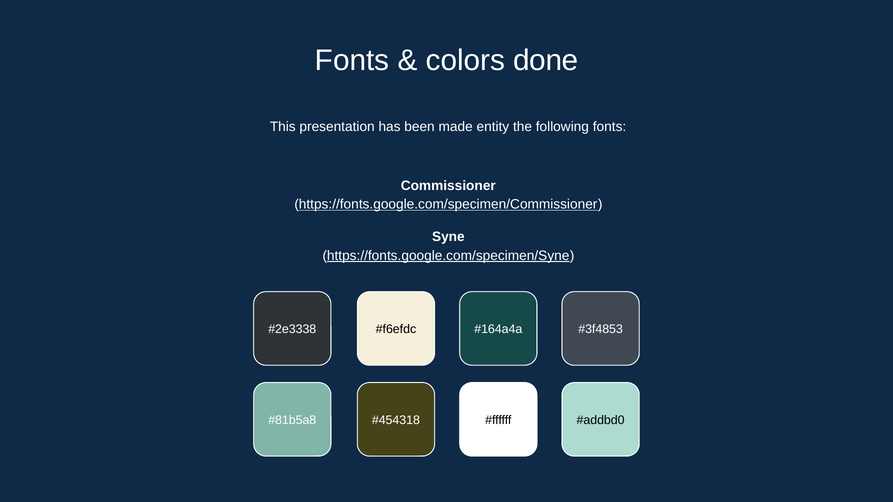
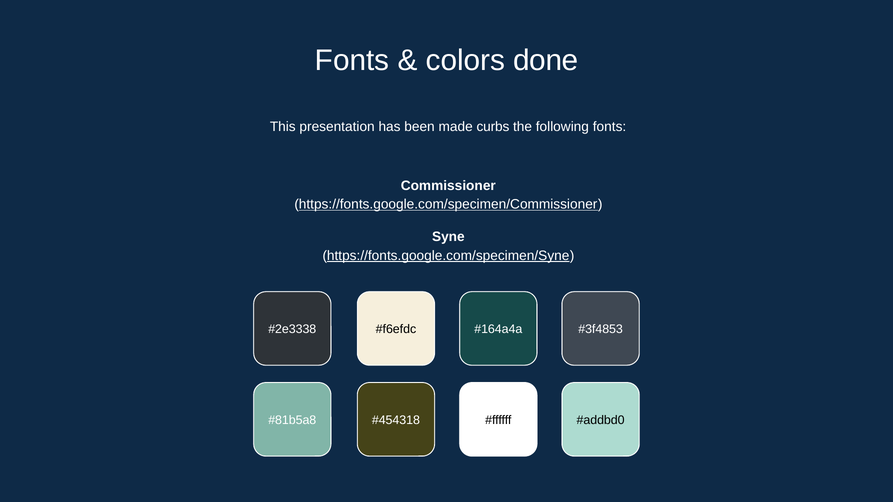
entity: entity -> curbs (493, 127)
